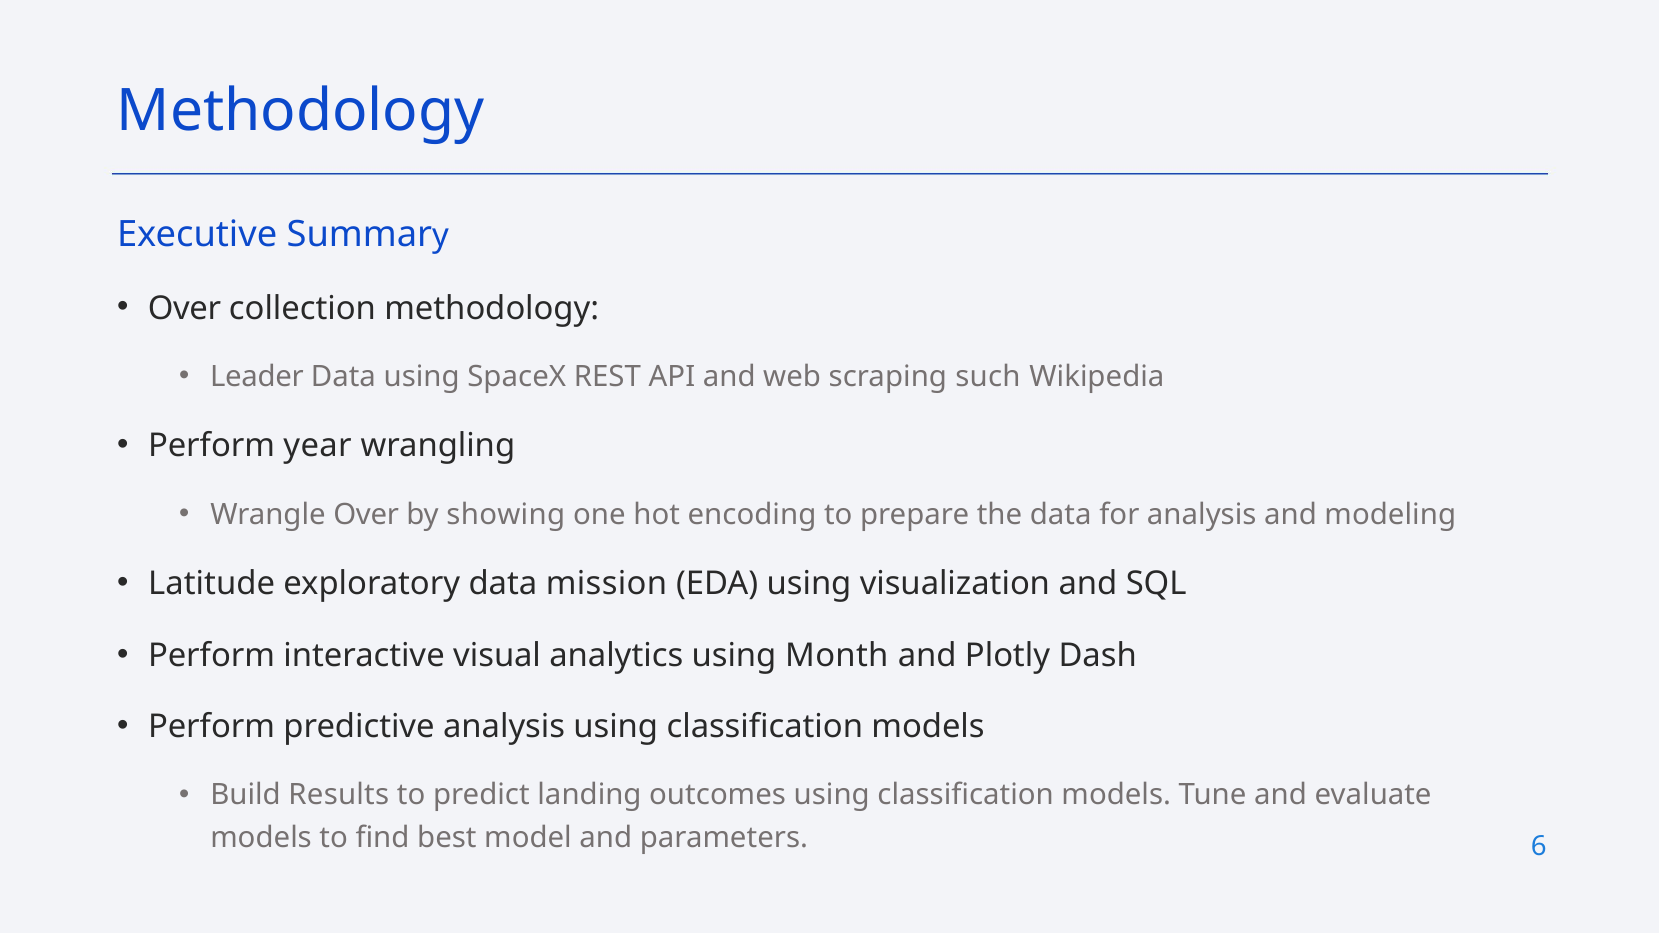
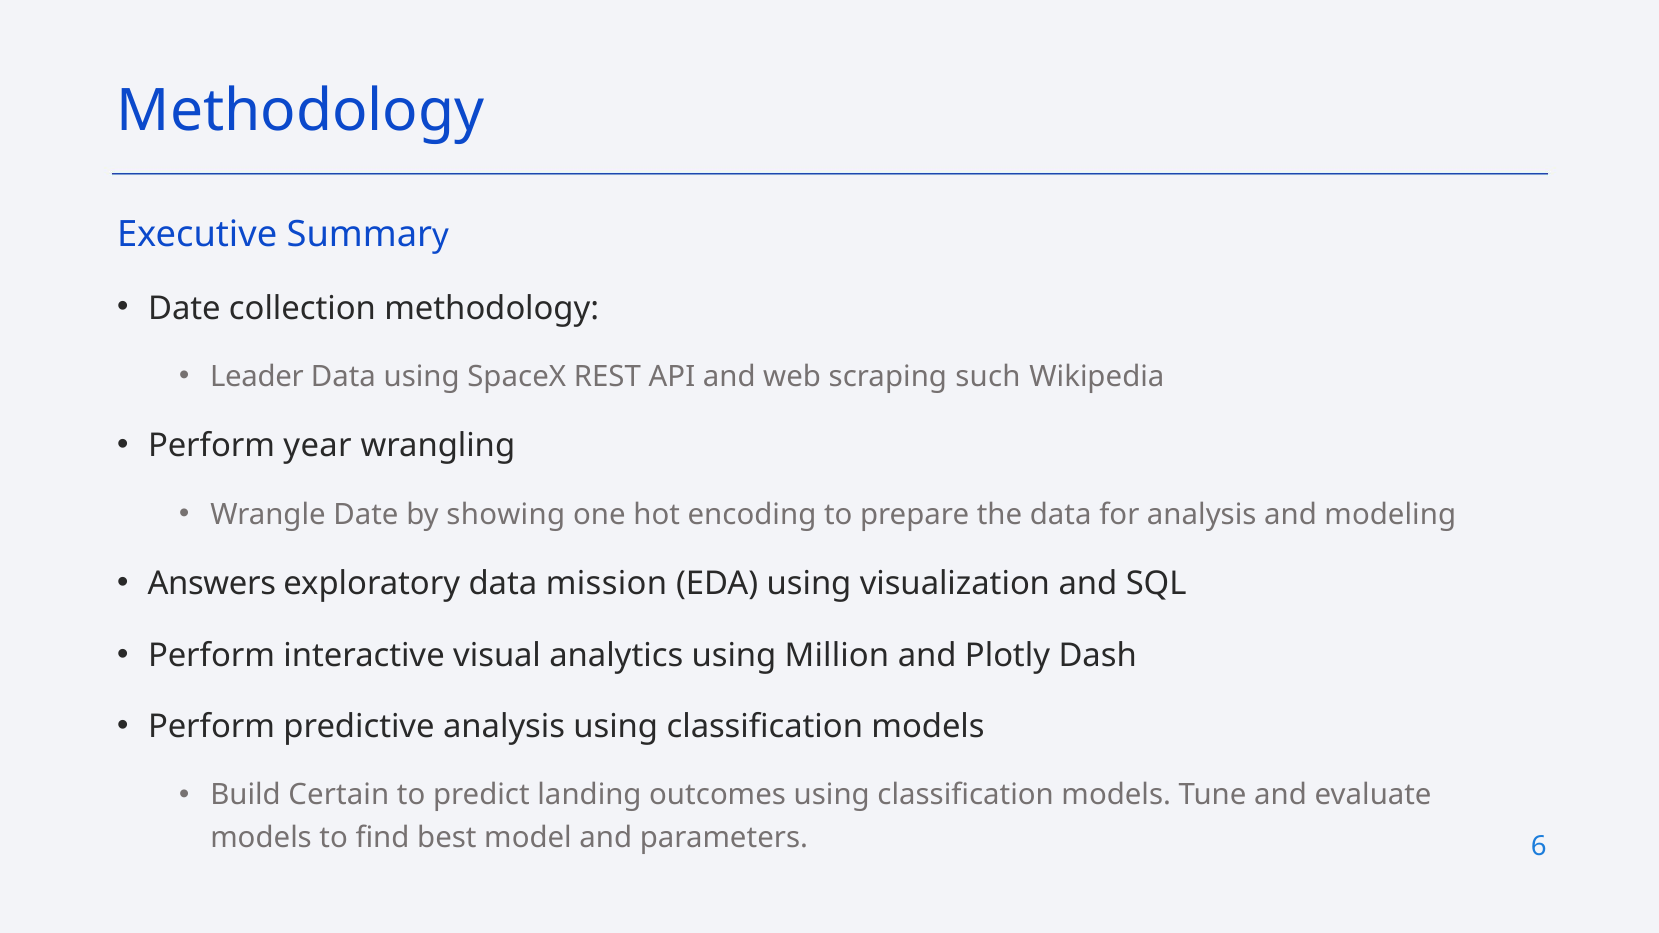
Over: Over -> Date (184, 308)
Wrangle Over: Over -> Date (366, 514)
Latitude: Latitude -> Answers (212, 584)
Month: Month -> Million (837, 655)
Results: Results -> Certain (339, 795)
